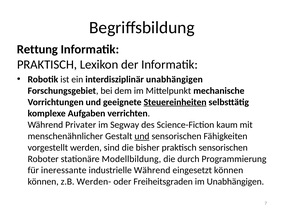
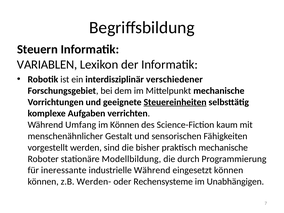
Rettung: Rettung -> Steuern (37, 49)
PRAKTISCH: PRAKTISCH -> VARIABLEN (47, 64)
interdisziplinär unabhängigen: unabhängigen -> verschiedener (174, 79)
Privater: Privater -> Umfang (81, 125)
im Segway: Segway -> Können (125, 125)
und underline: present -> none (142, 136)
praktisch sensorischen: sensorischen -> mechanische (223, 148)
Freiheitsgraden: Freiheitsgraden -> Rechensysteme (163, 182)
